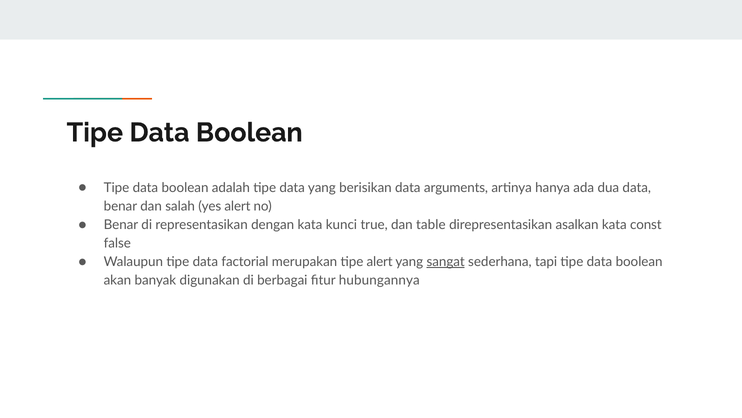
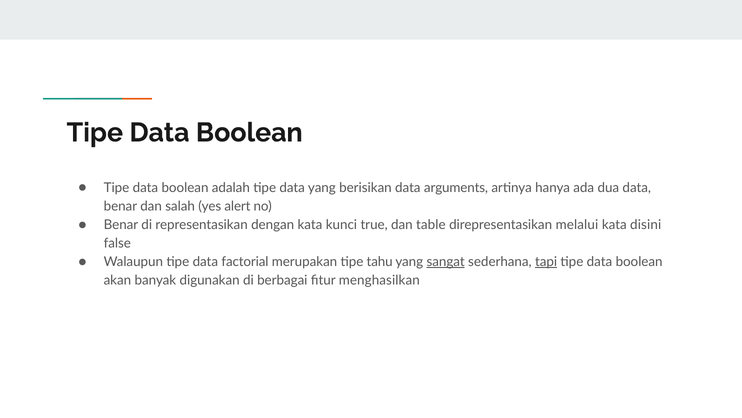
asalkan: asalkan -> melalui (577, 224)
const: const -> disini (646, 224)
tipe alert: alert -> tahu (380, 261)
tapi underline: none -> present (546, 261)
hubungannya: hubungannya -> menghasilkan (379, 280)
